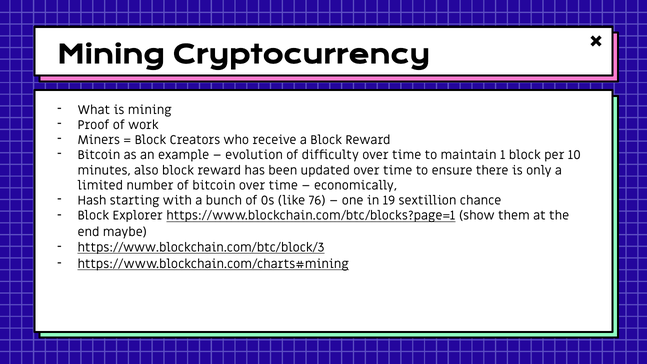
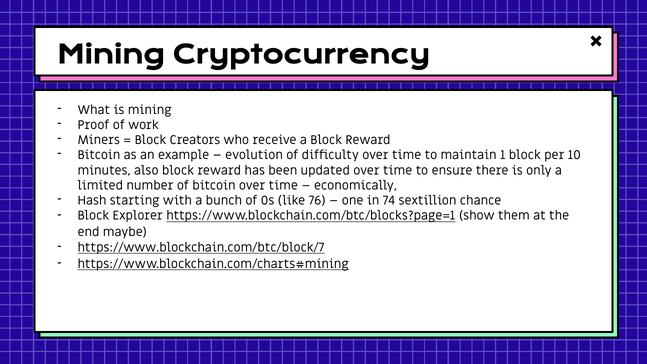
19: 19 -> 74 (389, 201)
https://www.blockchain.com/btc/block/3: https://www.blockchain.com/btc/block/3 -> https://www.blockchain.com/btc/block/7 (201, 247)
